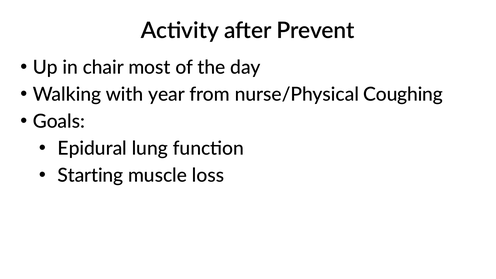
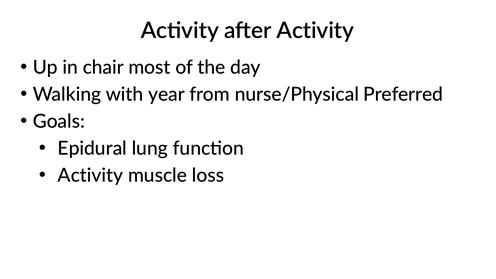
after Prevent: Prevent -> Activity (315, 31)
Coughing: Coughing -> Preferred (403, 95)
Starting: Starting -> Activity (90, 176)
